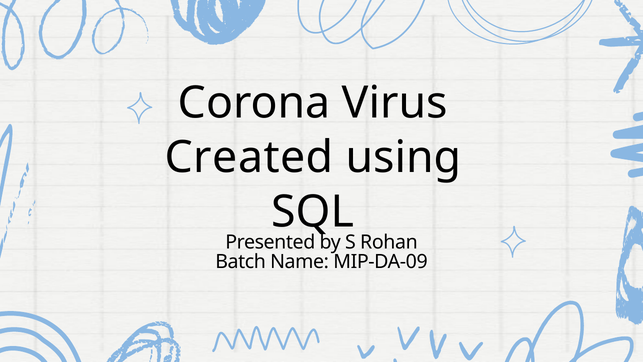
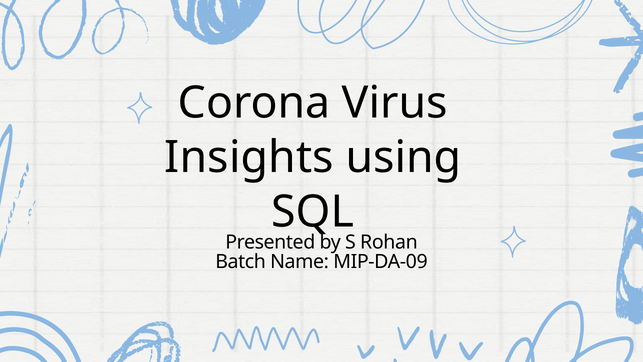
Created: Created -> Insights (249, 157)
